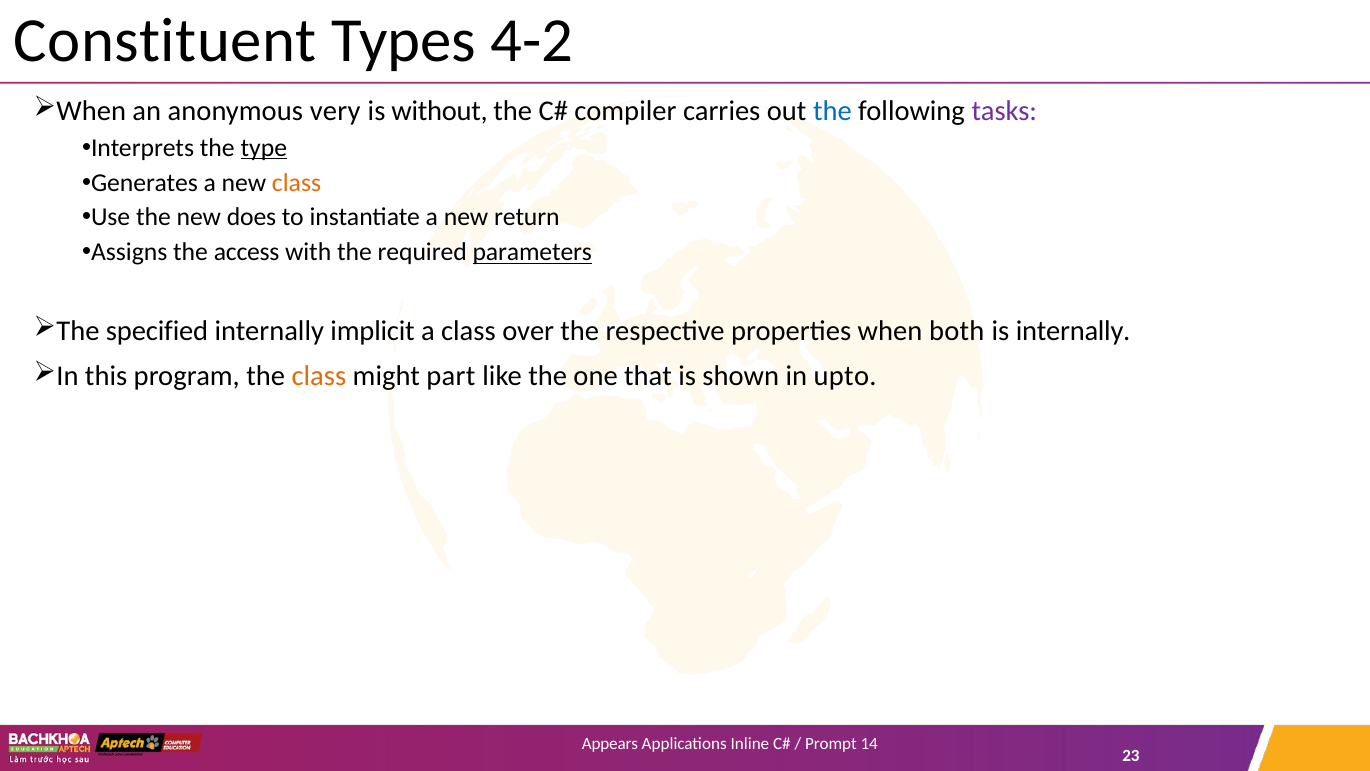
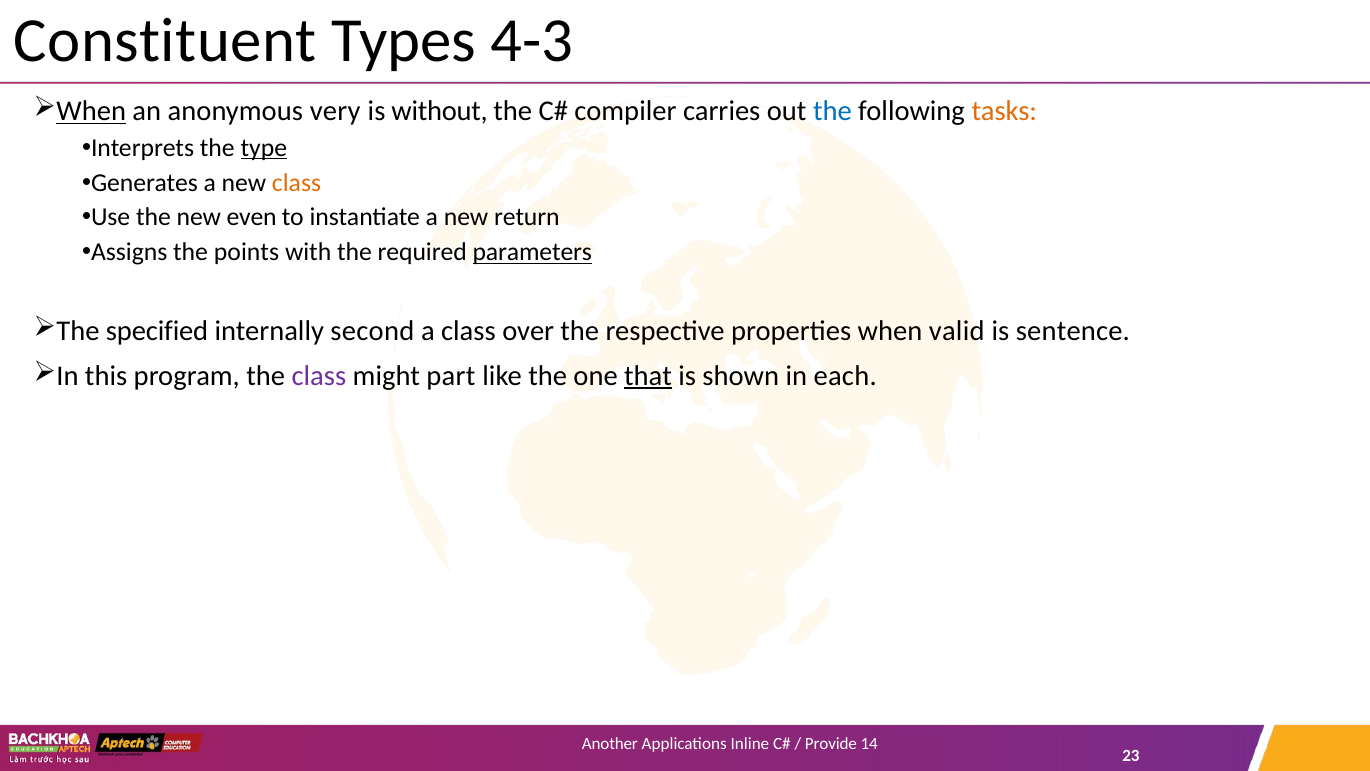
4-2: 4-2 -> 4-3 (532, 40)
When underline: none -> present (91, 111)
tasks colour: purple -> orange (1004, 111)
does: does -> even (252, 217)
access: access -> points (247, 252)
implicit: implicit -> second (372, 331)
both: both -> valid (957, 331)
is internally: internally -> sentence (1073, 331)
class colour: orange -> purple (319, 376)
that underline: none -> present (648, 376)
upto: upto -> each (845, 376)
Appears: Appears -> Another (610, 743)
Prompt: Prompt -> Provide (831, 743)
